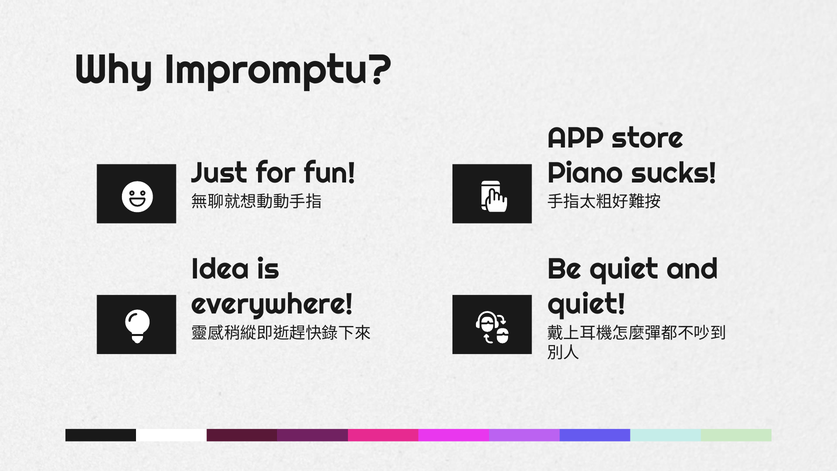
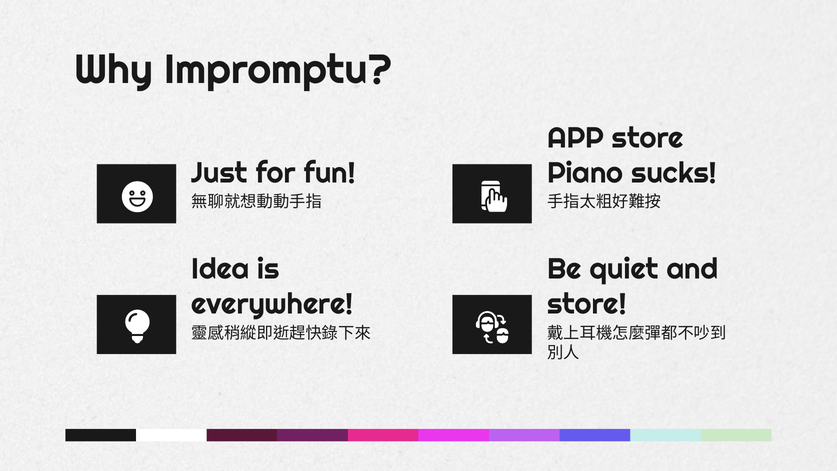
quiet: quiet -> store (587, 304)
